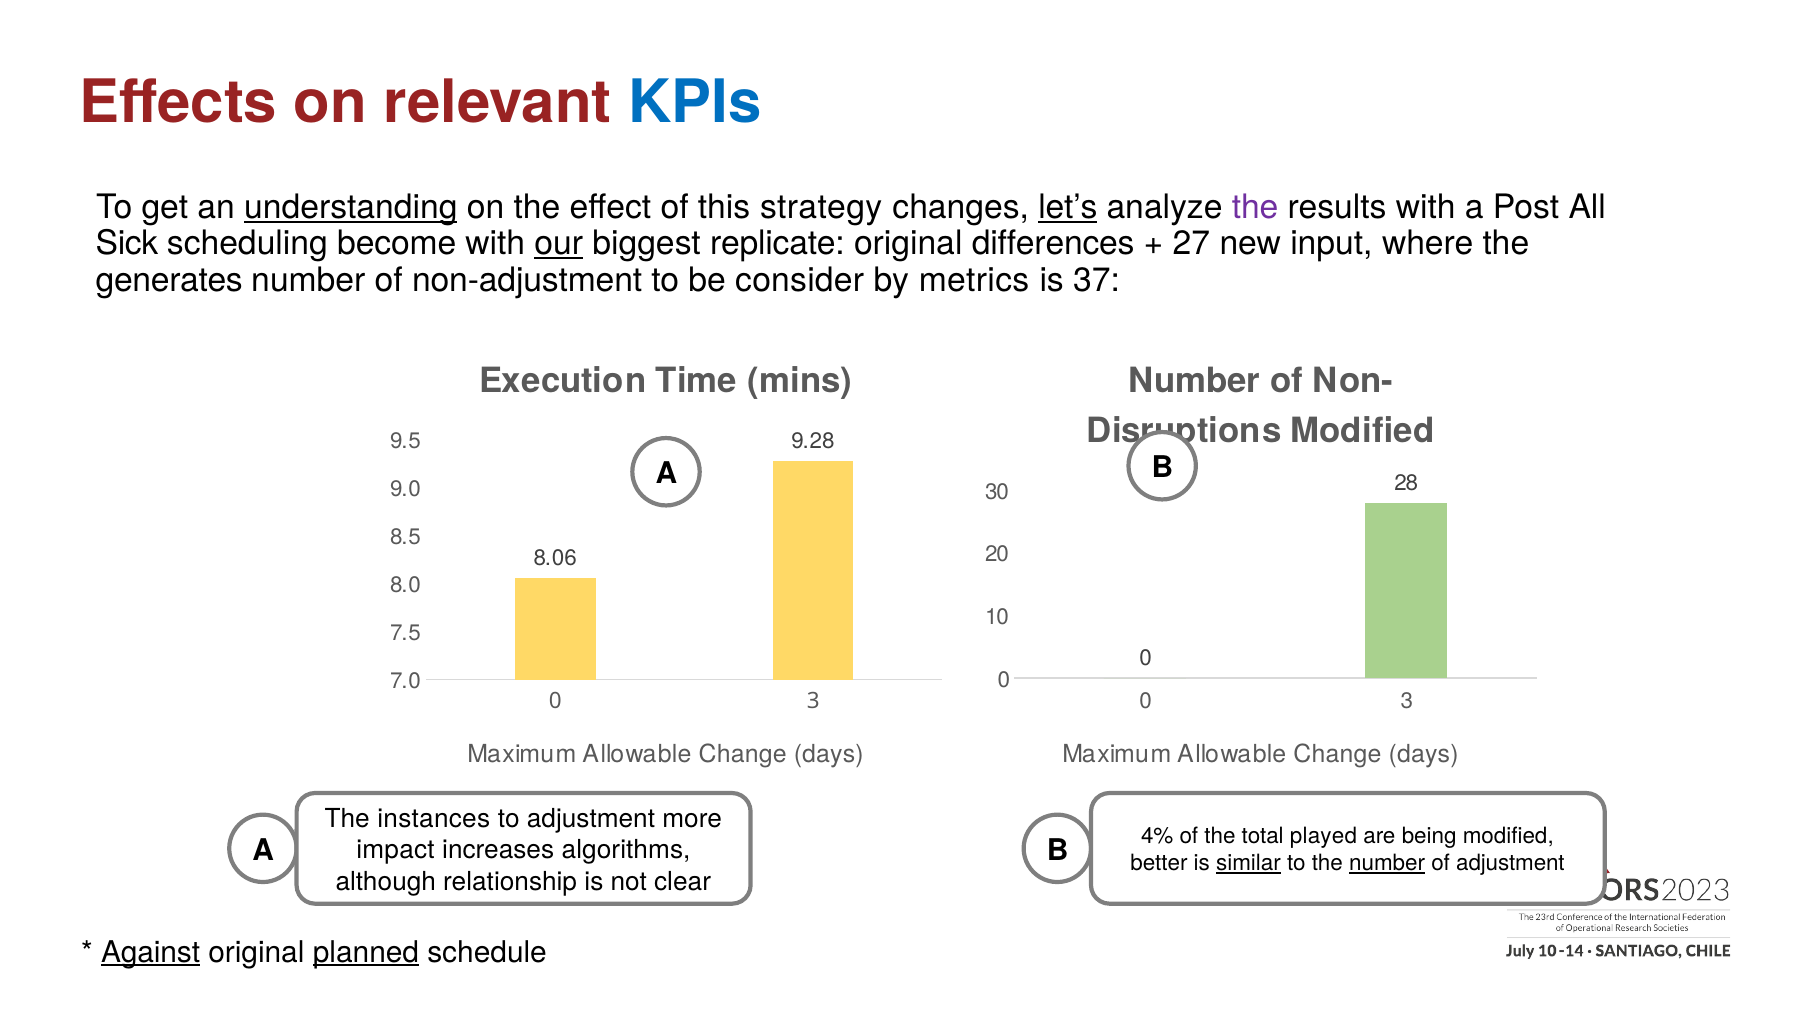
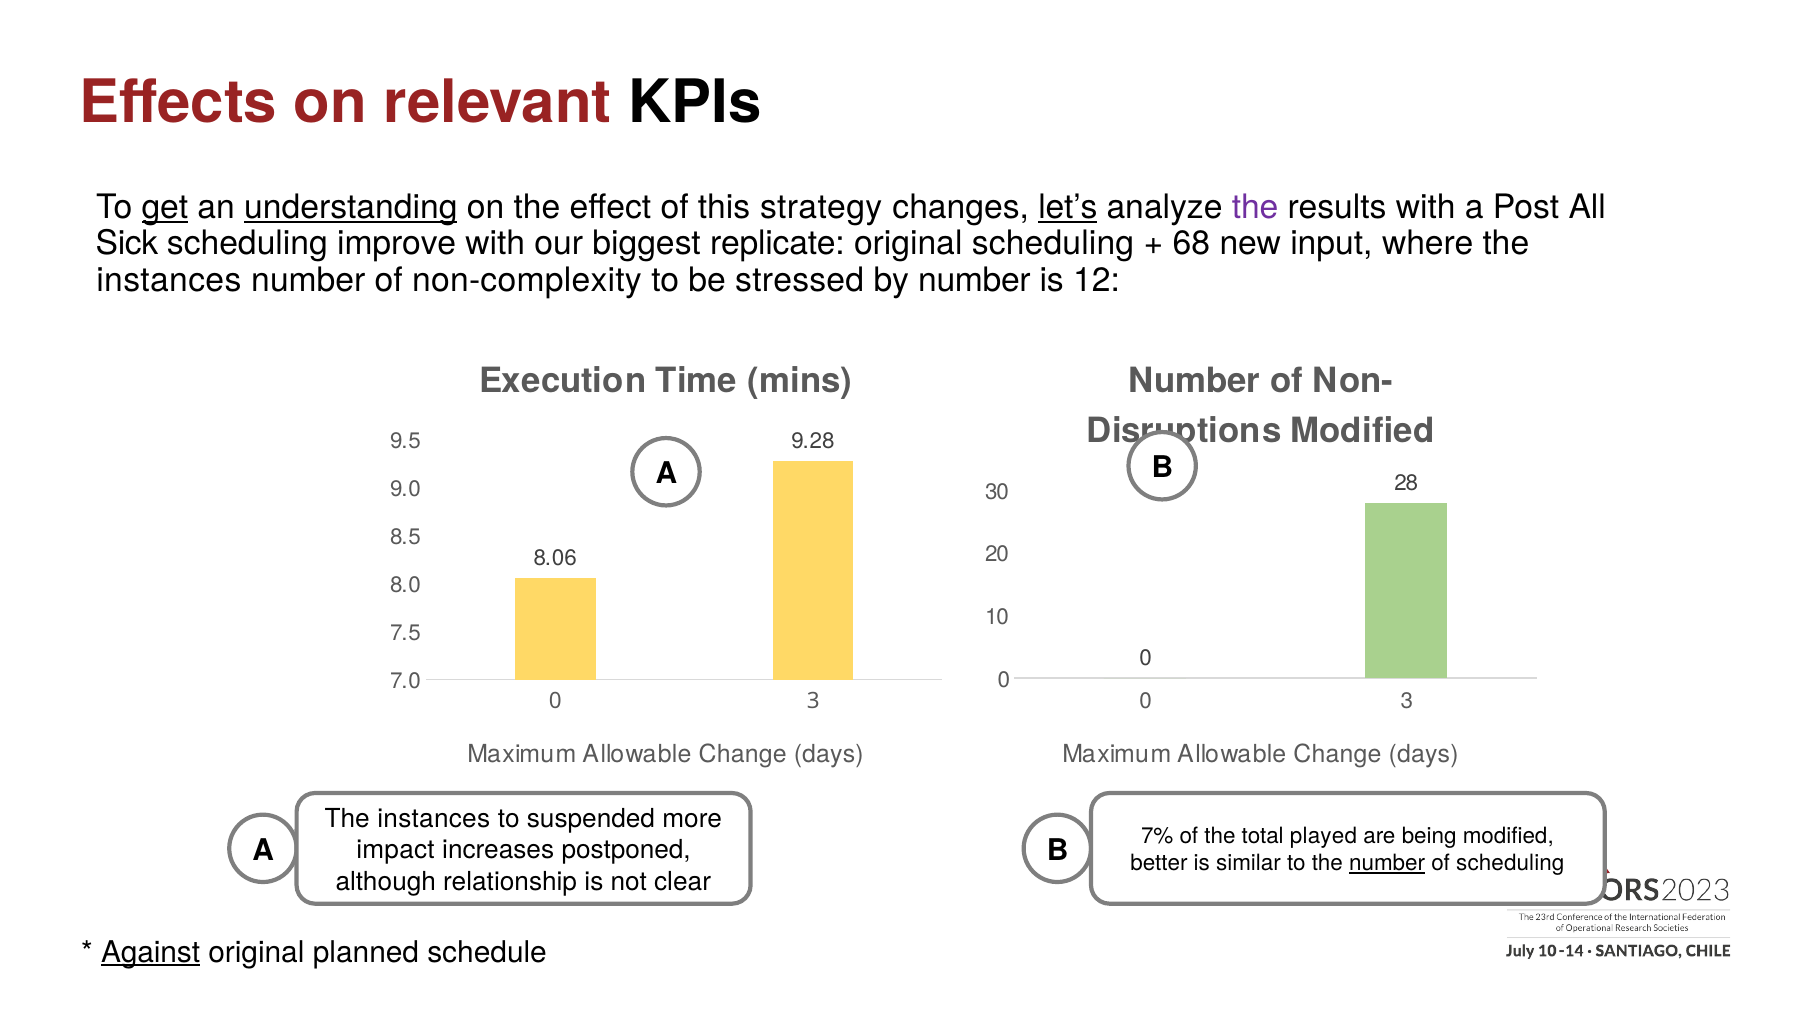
KPIs colour: blue -> black (695, 102)
get underline: none -> present (165, 207)
become: become -> improve (397, 244)
our underline: present -> none (559, 244)
original differences: differences -> scheduling (1053, 244)
27: 27 -> 68 (1191, 244)
generates: generates -> instances (169, 280)
non-adjustment: non-adjustment -> non-complexity (527, 280)
consider: consider -> stressed (800, 280)
by metrics: metrics -> number (974, 280)
37: 37 -> 12 (1097, 280)
to adjustment: adjustment -> suspended (591, 819)
4%: 4% -> 7% (1157, 836)
algorithms: algorithms -> postponed (626, 850)
similar underline: present -> none (1248, 863)
of adjustment: adjustment -> scheduling (1510, 863)
planned underline: present -> none (366, 952)
